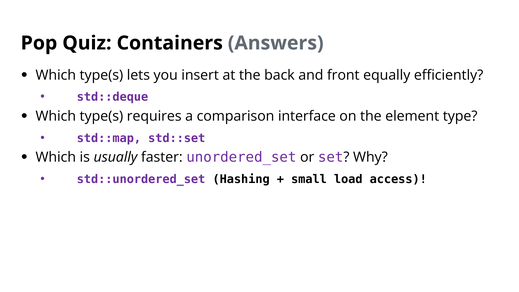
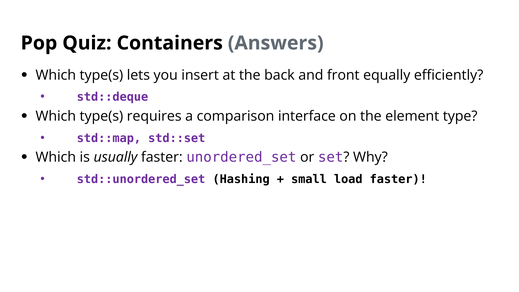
load access: access -> faster (398, 179)
